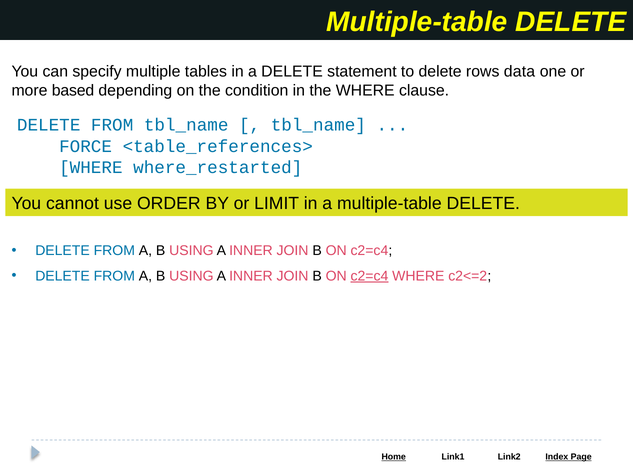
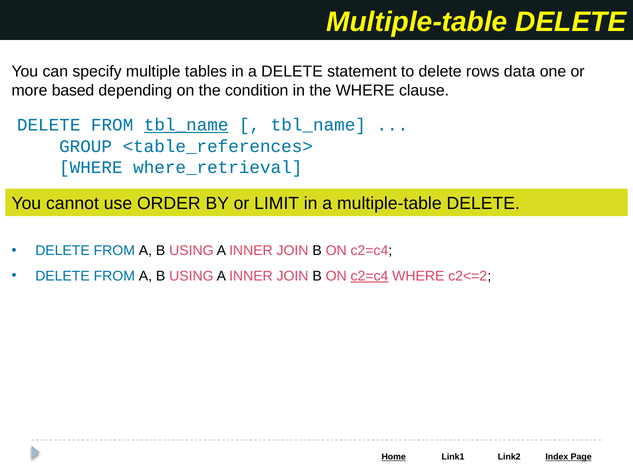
tbl_name underline: none -> present (186, 125)
FORCE: FORCE -> GROUP (86, 146)
where_restarted: where_restarted -> where_retrieval (218, 167)
